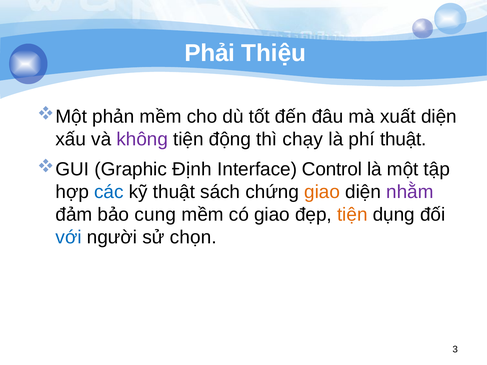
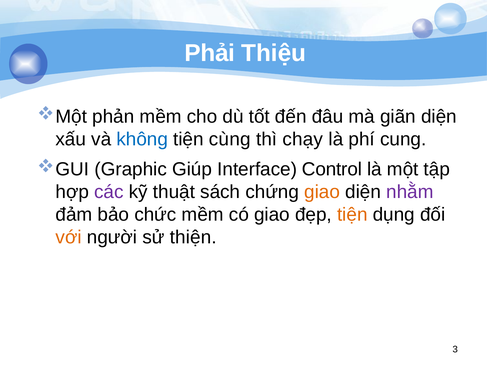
xuất: xuất -> giãn (398, 117)
không colour: purple -> blue (142, 139)
động: động -> cùng (230, 139)
phí thuật: thuật -> cung (403, 139)
Định: Định -> Giúp (192, 169)
các colour: blue -> purple (109, 192)
cung: cung -> chức (155, 215)
với colour: blue -> orange (69, 238)
chọn: chọn -> thiện (193, 238)
